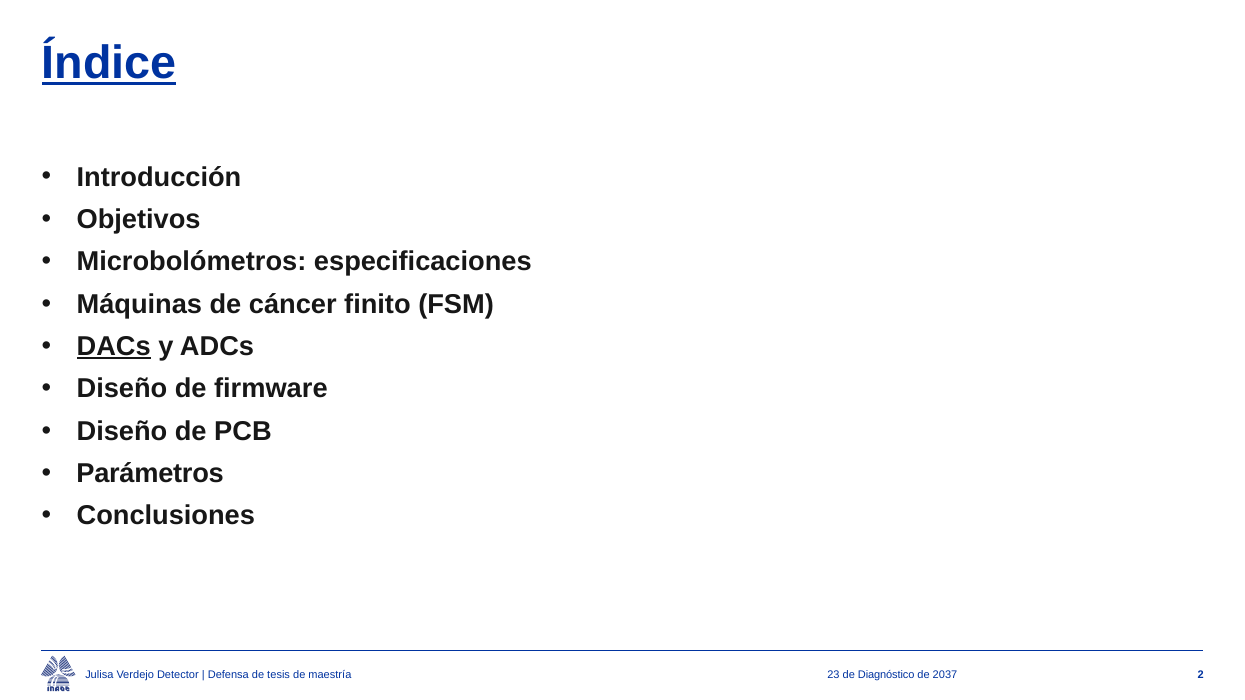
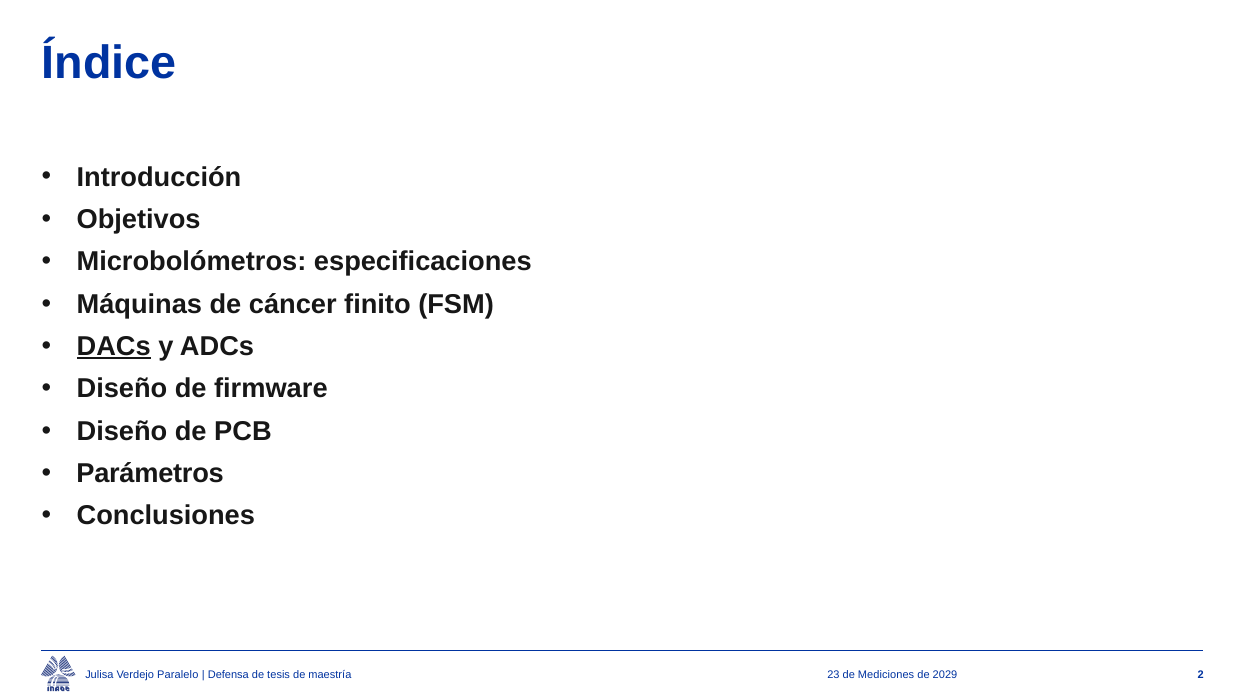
Índice underline: present -> none (109, 63)
Detector: Detector -> Paralelo (178, 675)
Diagnóstico: Diagnóstico -> Mediciones (886, 675)
2037: 2037 -> 2029 (945, 675)
